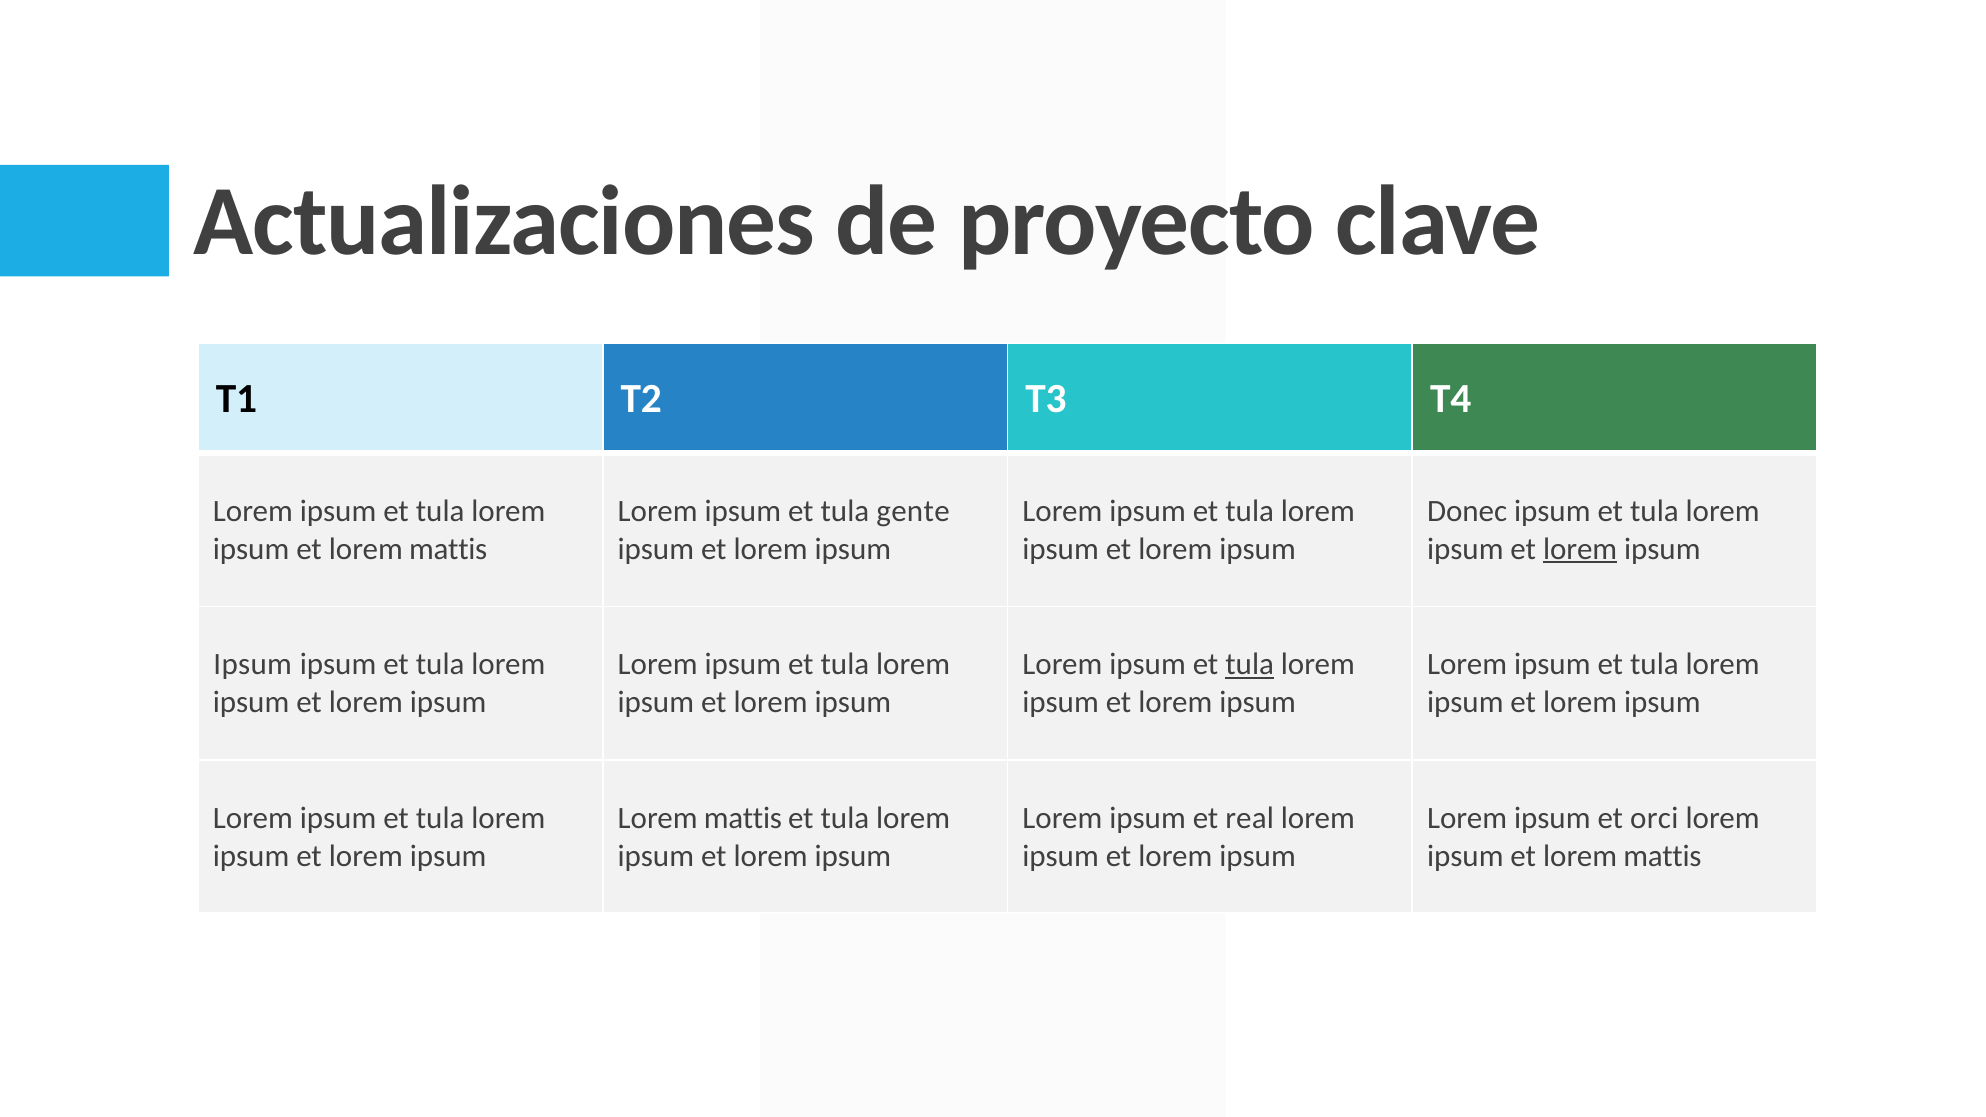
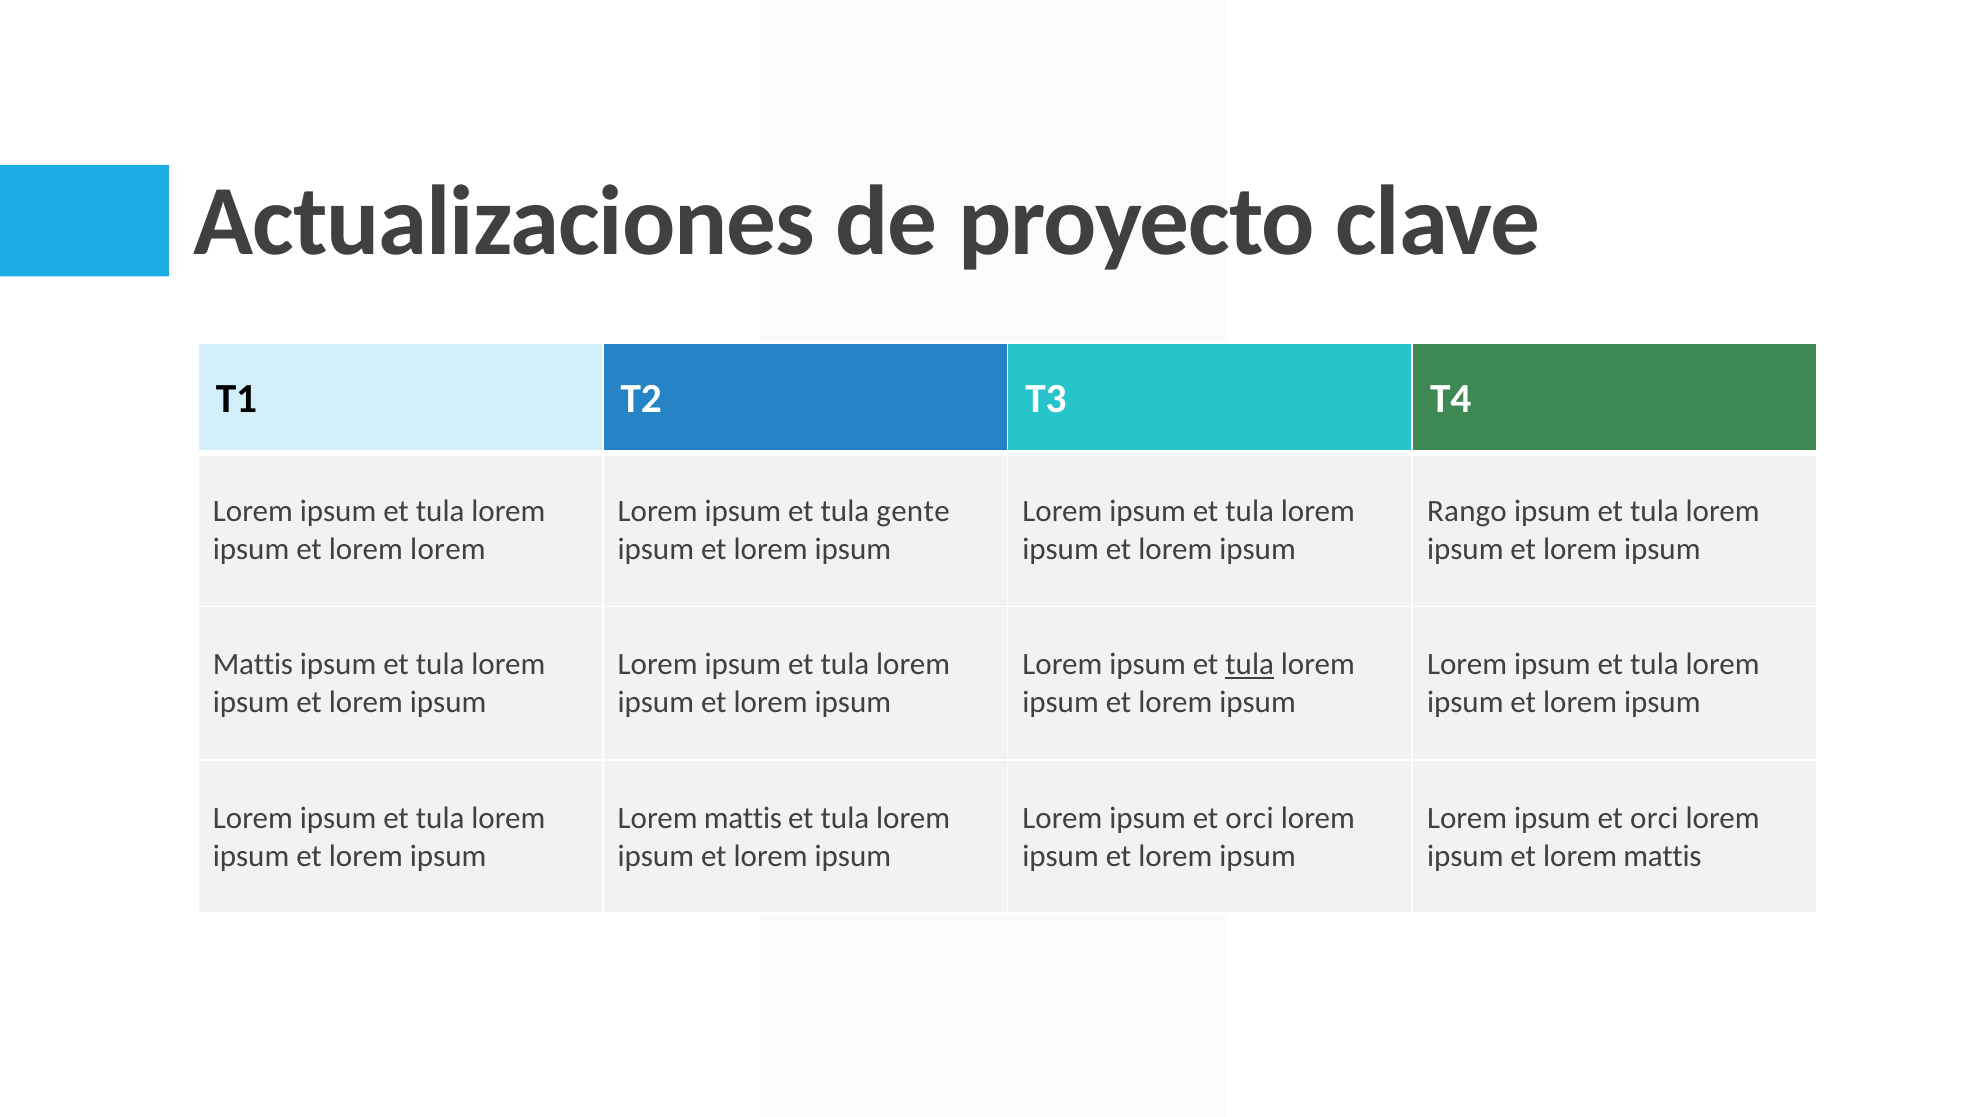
Donec: Donec -> Rango (1467, 511)
mattis: mattis -> lorem (448, 549)
lorem underline: present -> none (1580, 549)
Ipsum: Ipsum -> Mattis (253, 664)
real: real -> orci (1250, 818)
